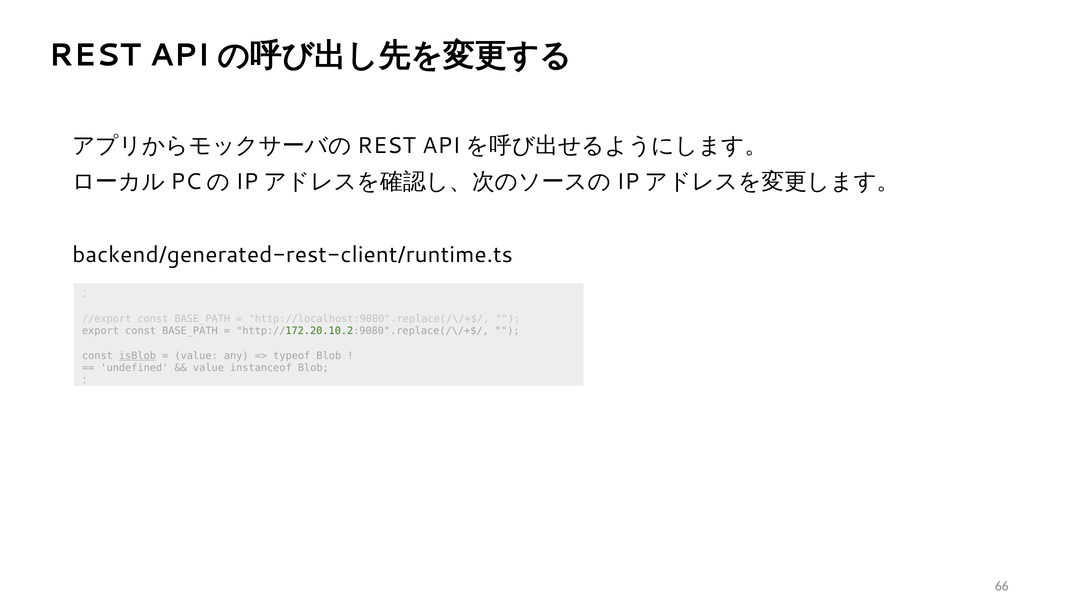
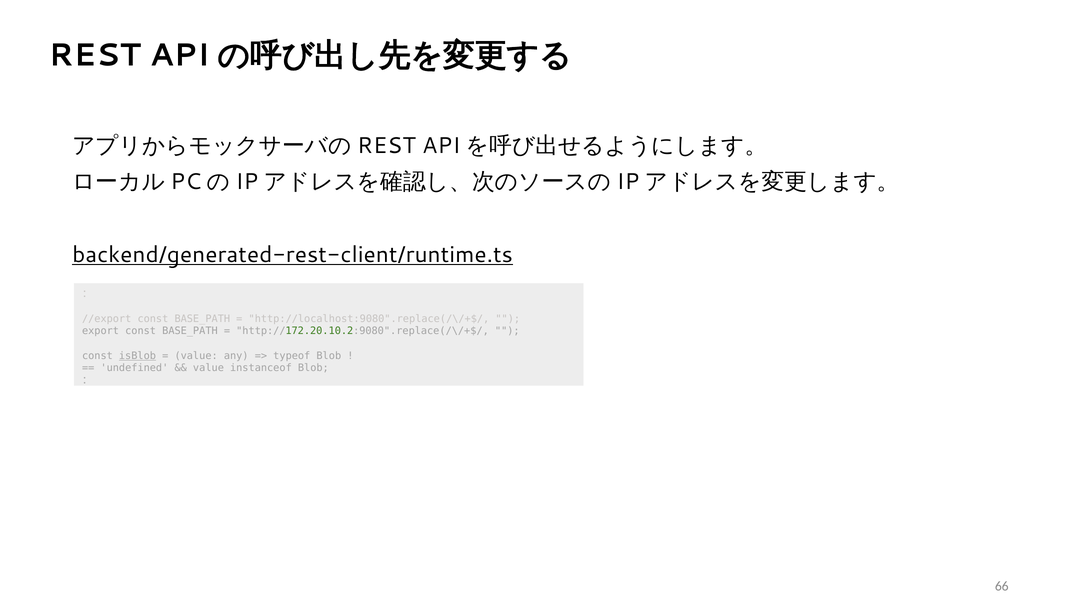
backend/generated-rest-client/runtime.ts underline: none -> present (293, 255)
